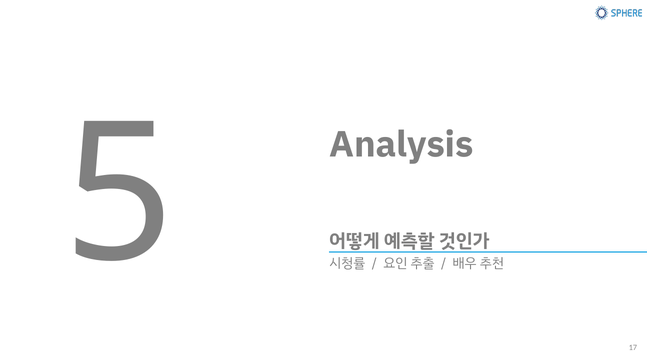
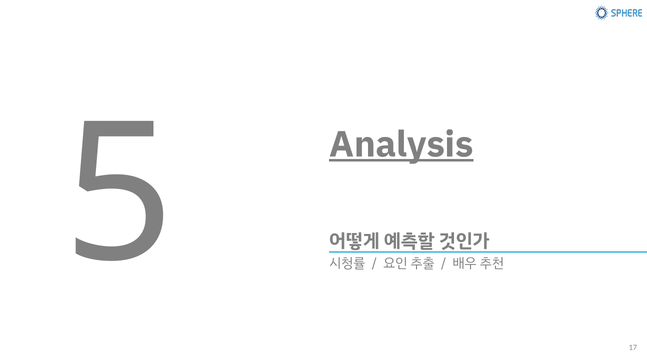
Analysis underline: none -> present (401, 145)
